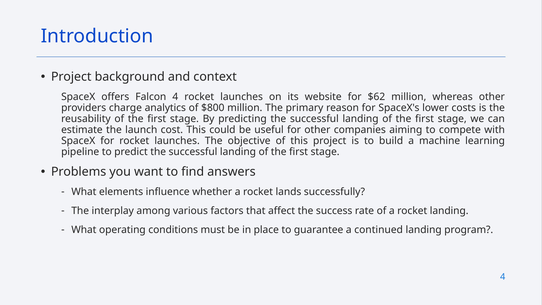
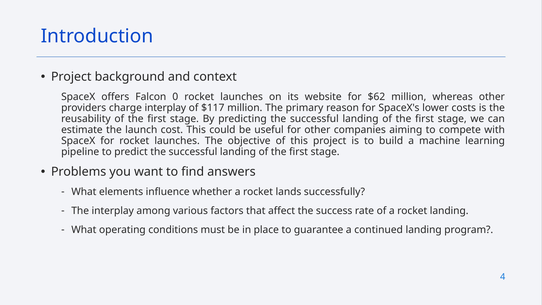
Falcon 4: 4 -> 0 (175, 97)
charge analytics: analytics -> interplay (165, 108)
$800: $800 -> $117 (213, 108)
